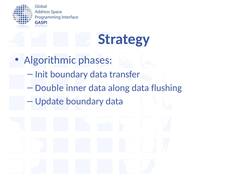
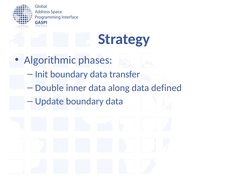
flushing: flushing -> defined (166, 88)
